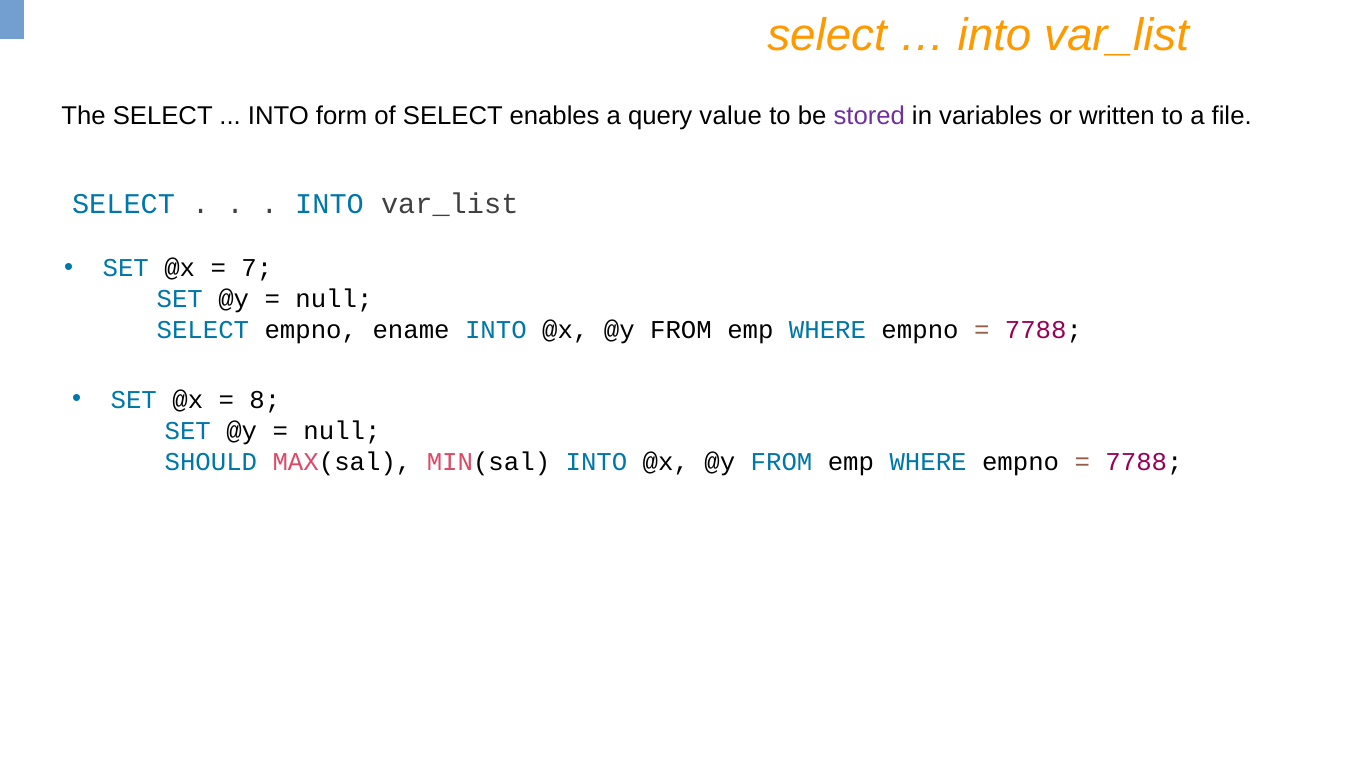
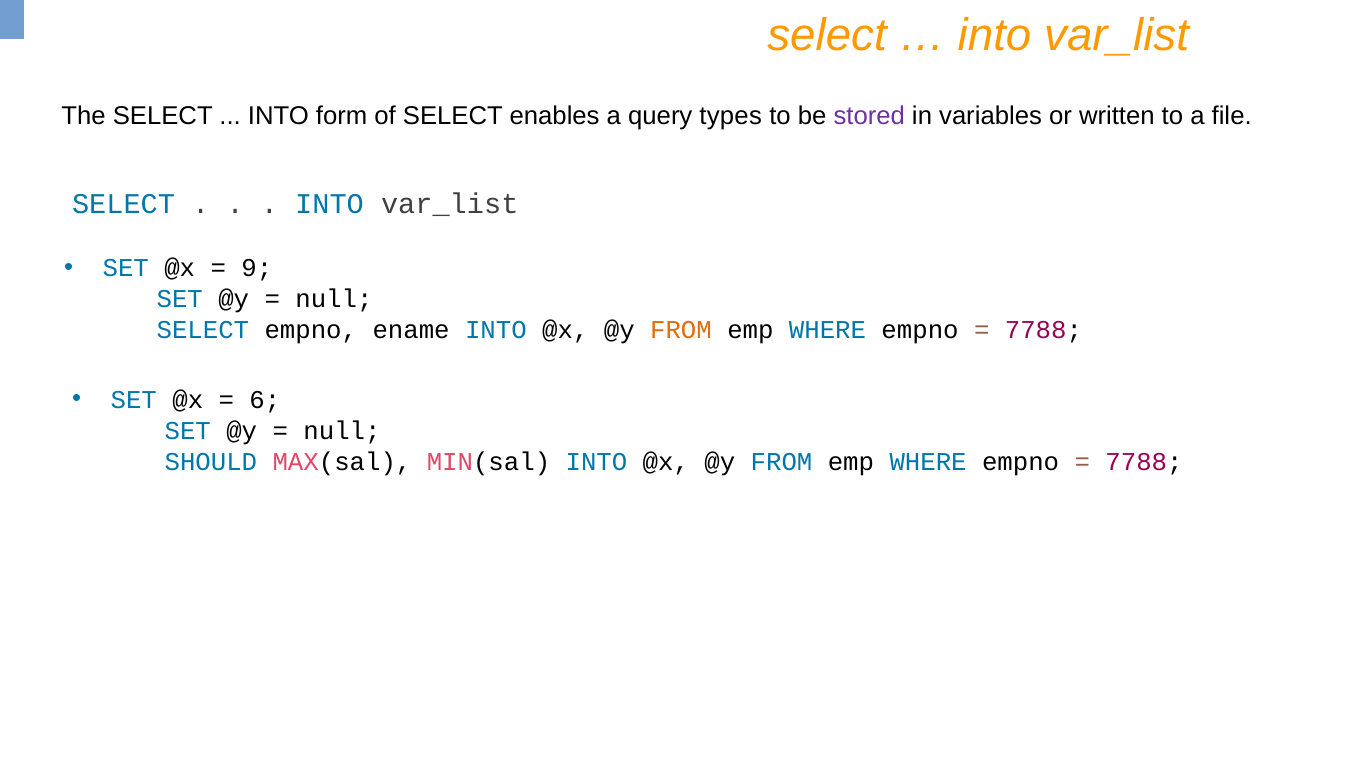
value: value -> types (731, 116)
7: 7 -> 9 (257, 268)
FROM colour: black -> orange (681, 330)
8: 8 -> 6 (265, 400)
